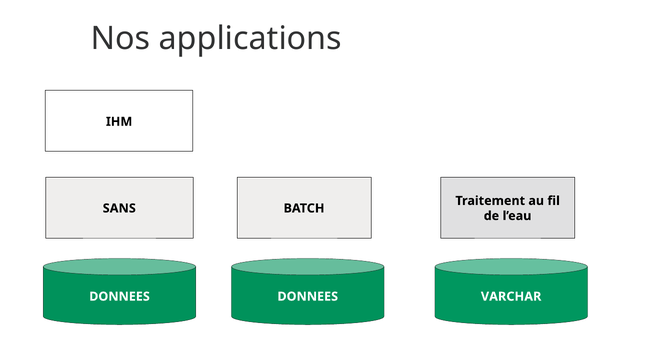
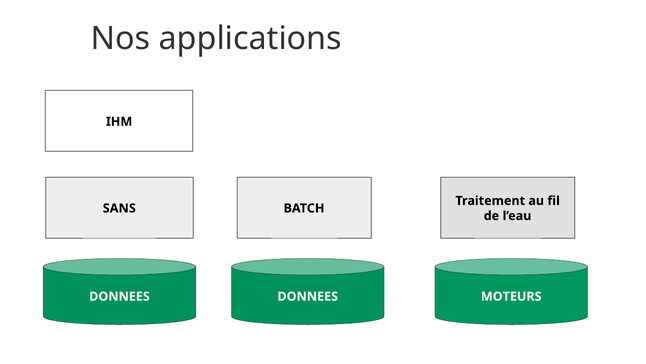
VARCHAR: VARCHAR -> MOTEURS (511, 296)
